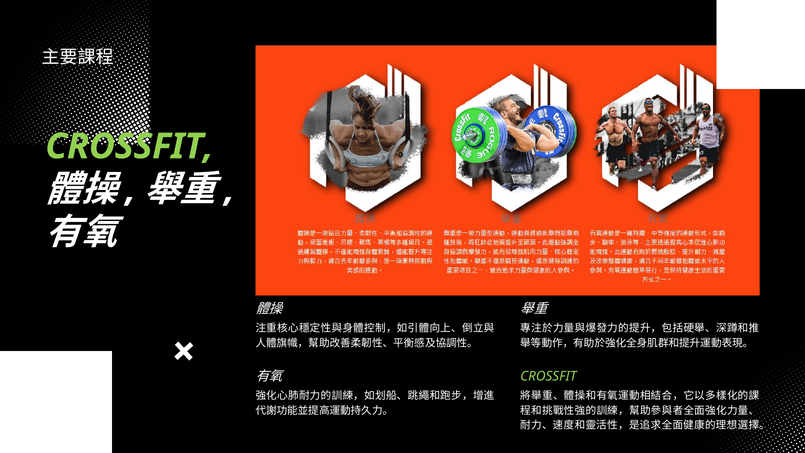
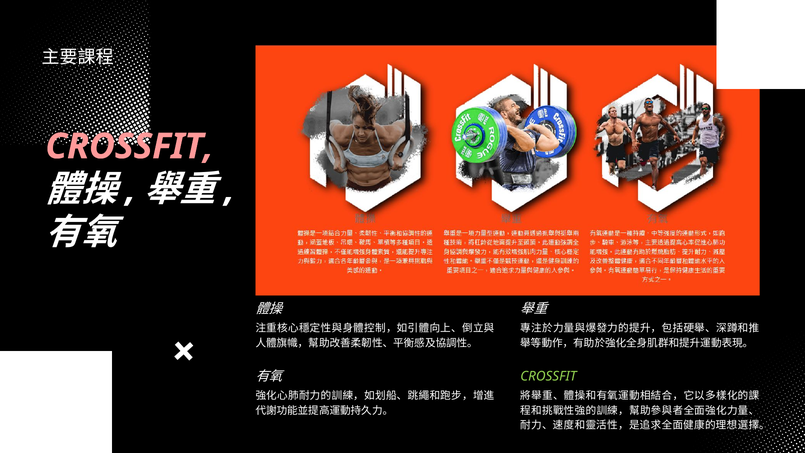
CROSSFIT colour: light green -> pink (129, 146)
